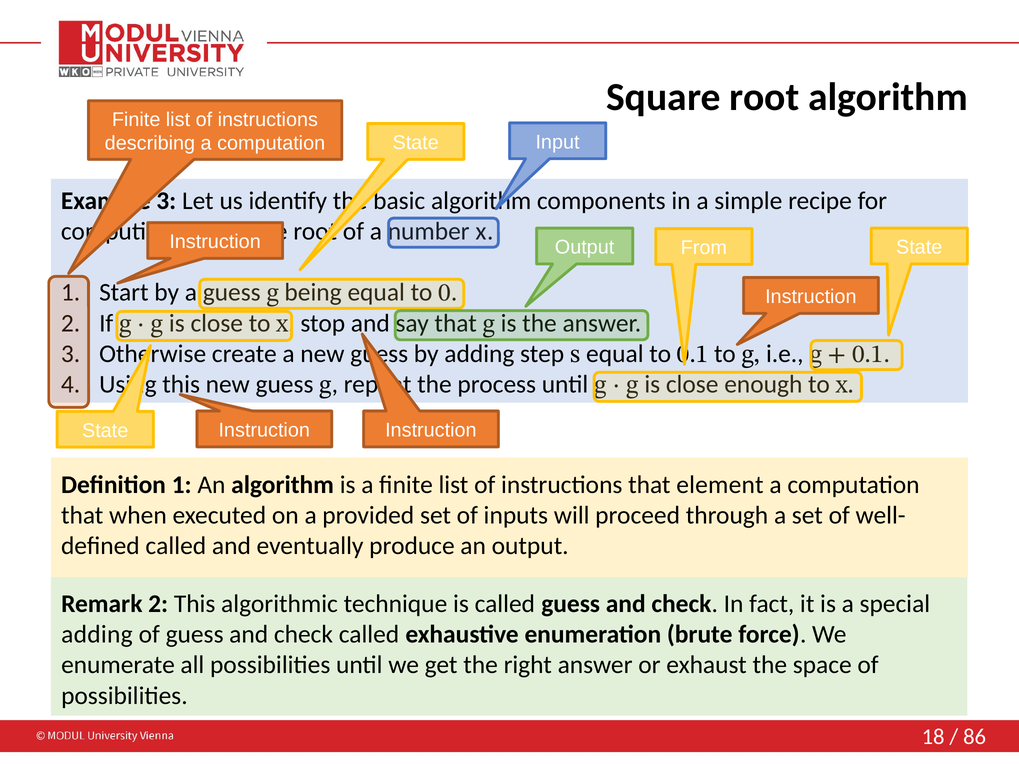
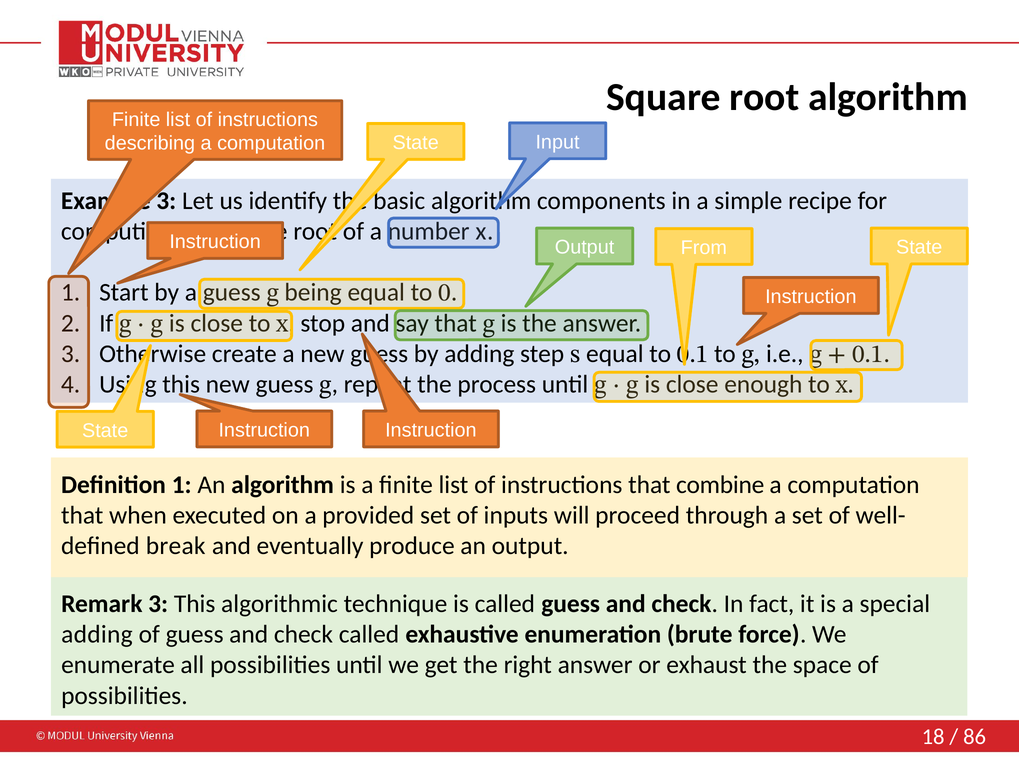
element: element -> combine (720, 485)
called: called -> break (176, 546)
Remark 2: 2 -> 3 (158, 604)
